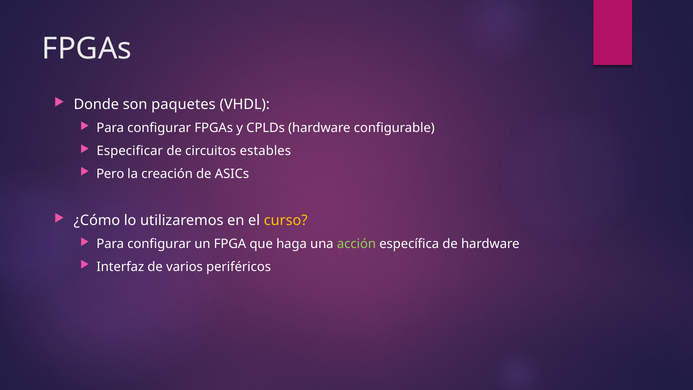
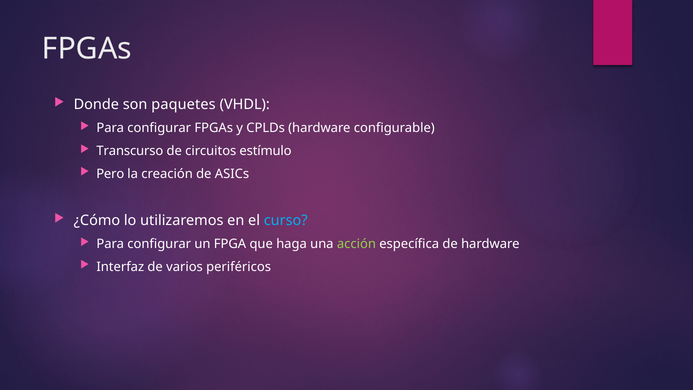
Especificar: Especificar -> Transcurso (130, 151)
estables: estables -> estímulo (266, 151)
curso colour: yellow -> light blue (286, 220)
